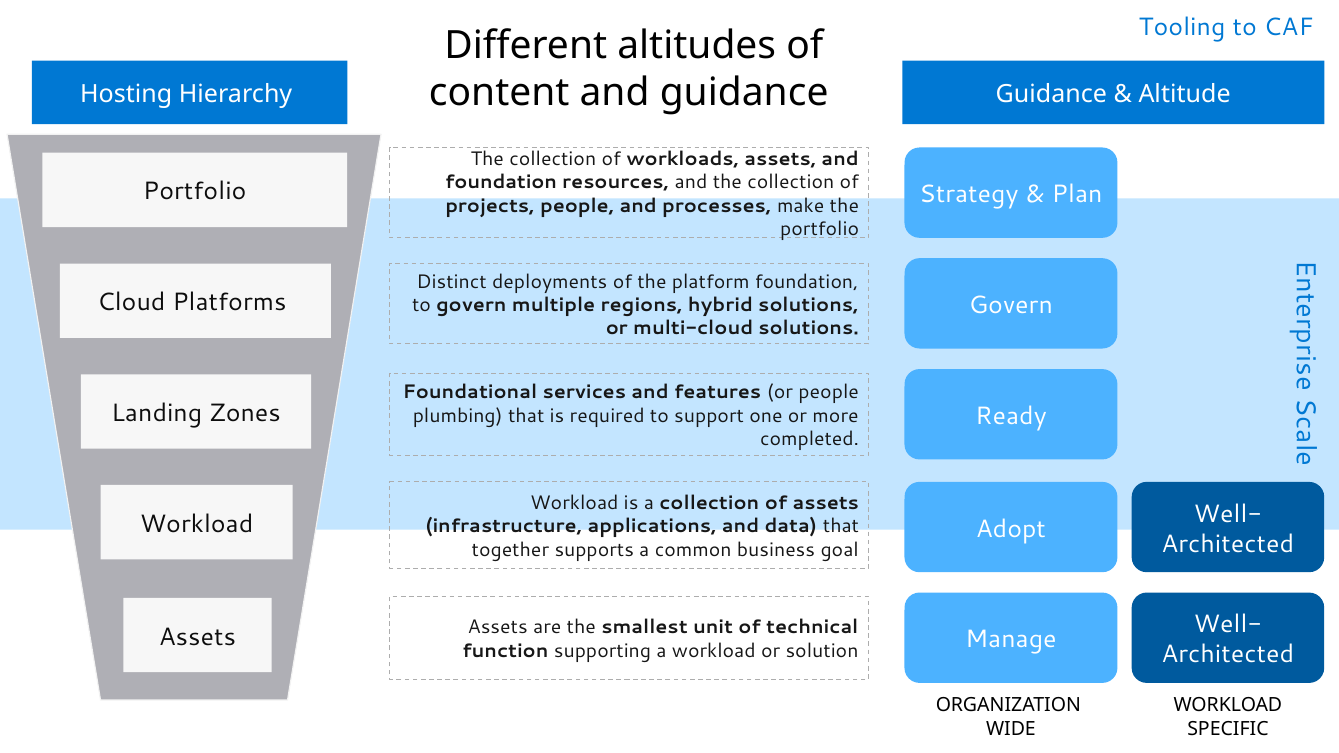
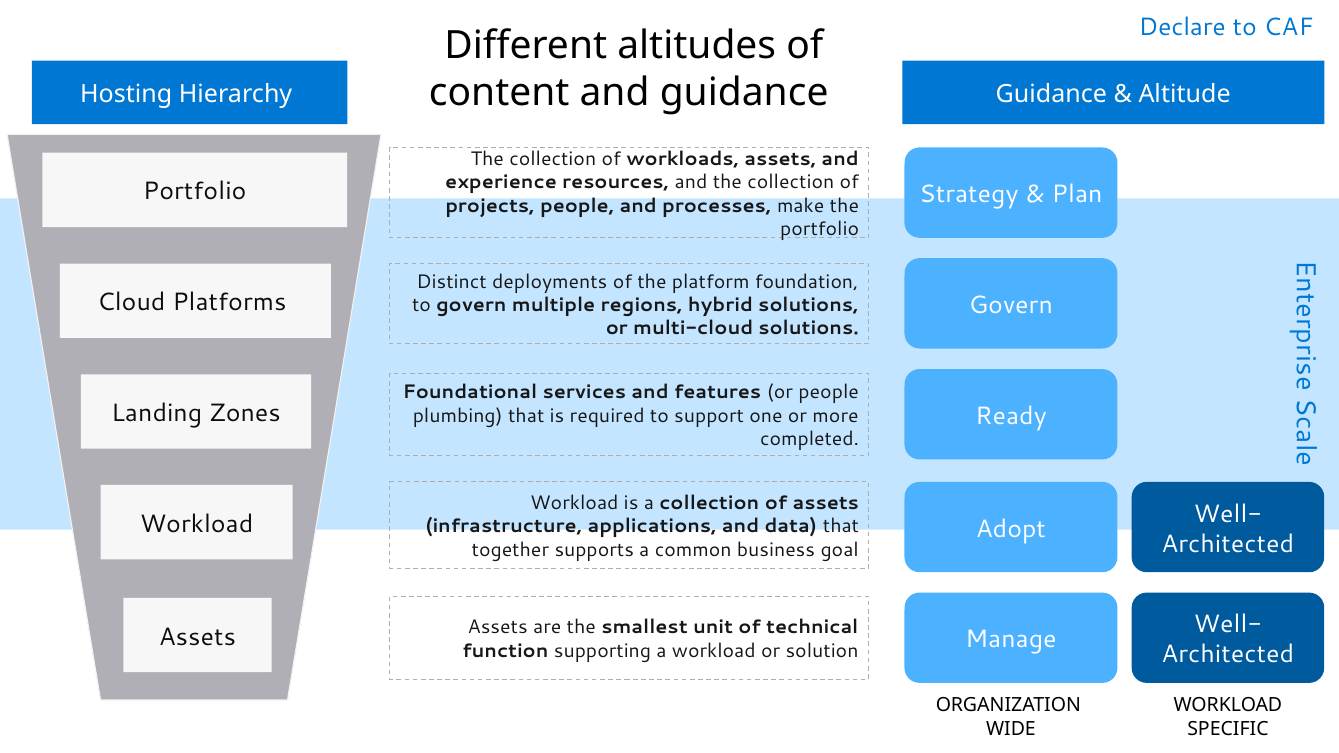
Tooling: Tooling -> Declare (1182, 27)
foundation: foundation -> experience (501, 182)
